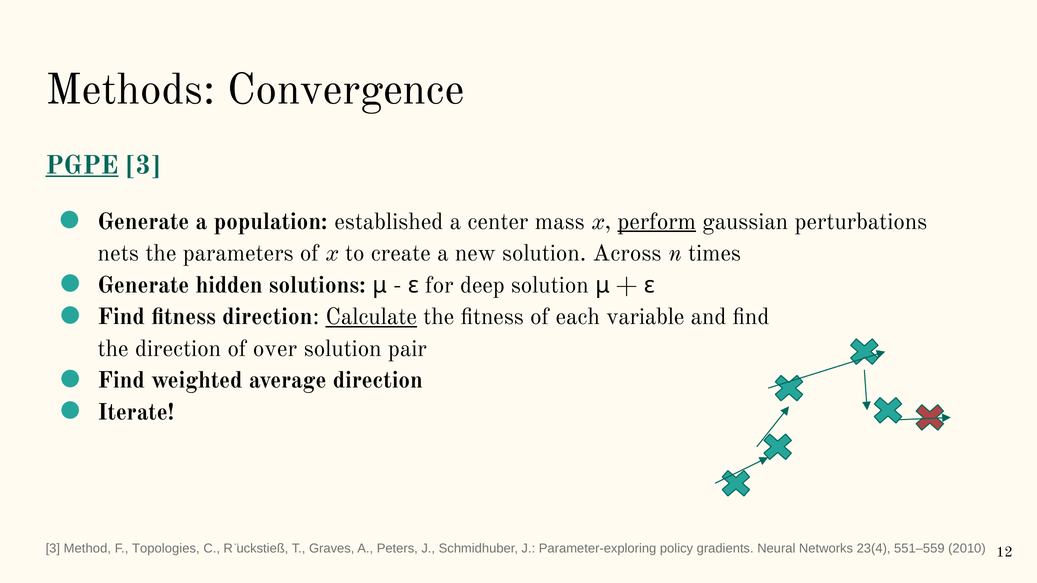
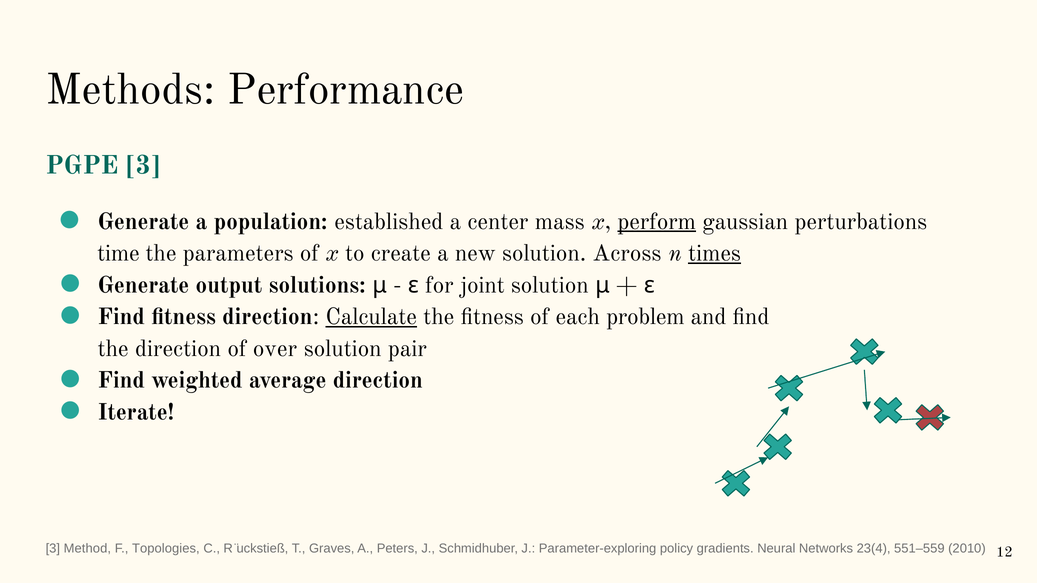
Convergence: Convergence -> Performance (346, 90)
PGPE underline: present -> none (82, 165)
nets: nets -> time (118, 253)
times underline: none -> present (714, 253)
hidden: hidden -> output (229, 285)
deep: deep -> joint (482, 285)
variable: variable -> problem (645, 317)
